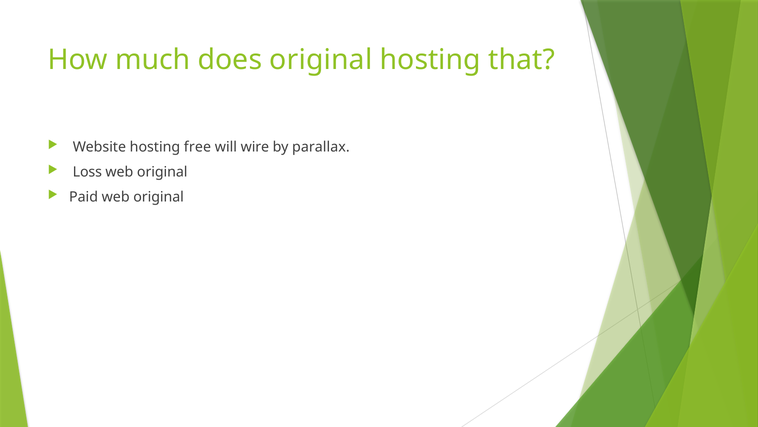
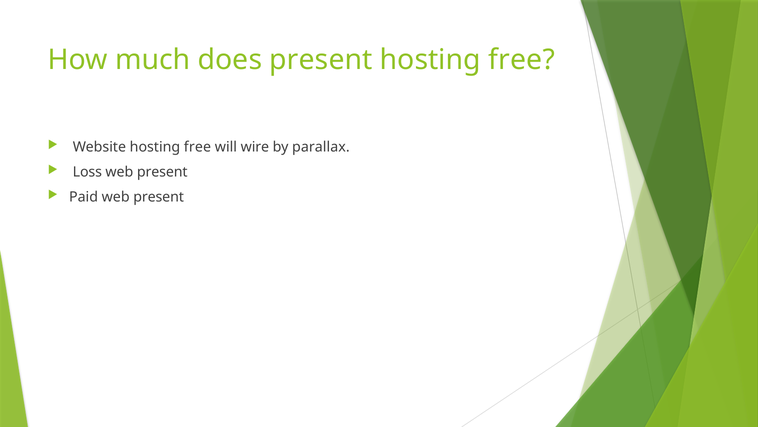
does original: original -> present (321, 60)
that: that -> free (522, 60)
original: original -> present (162, 172)
Paid web original: original -> present (159, 197)
